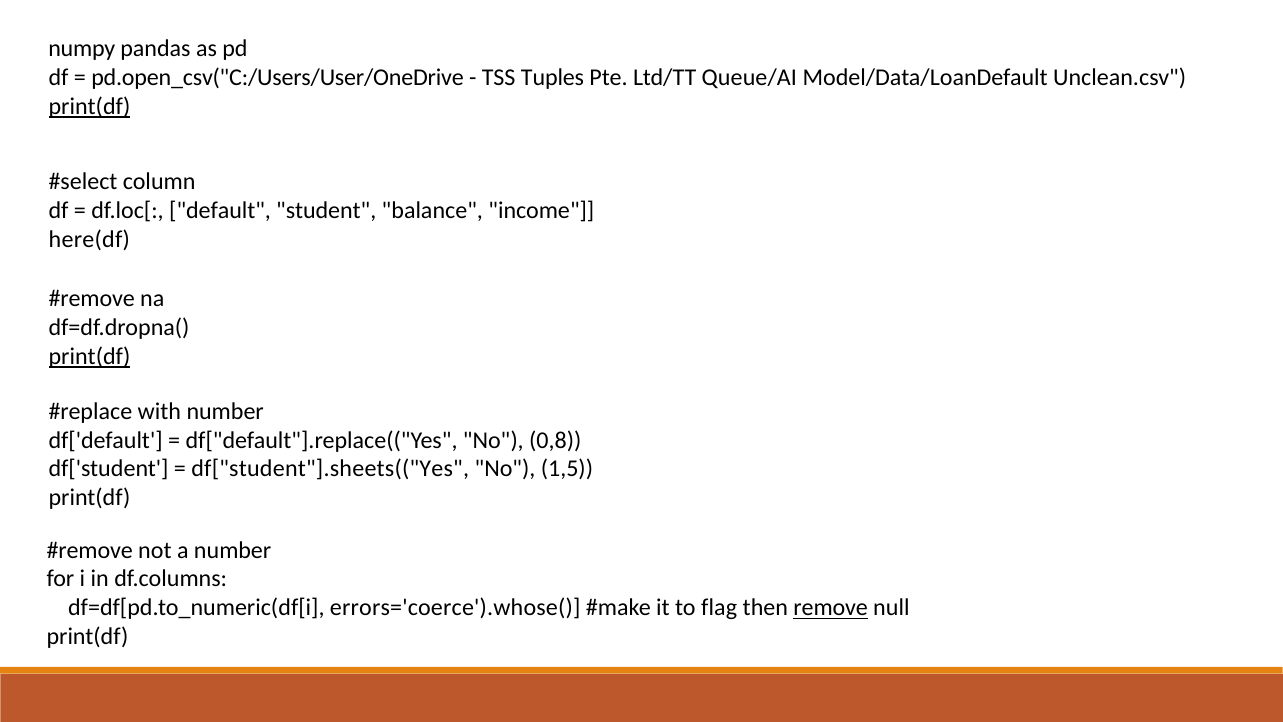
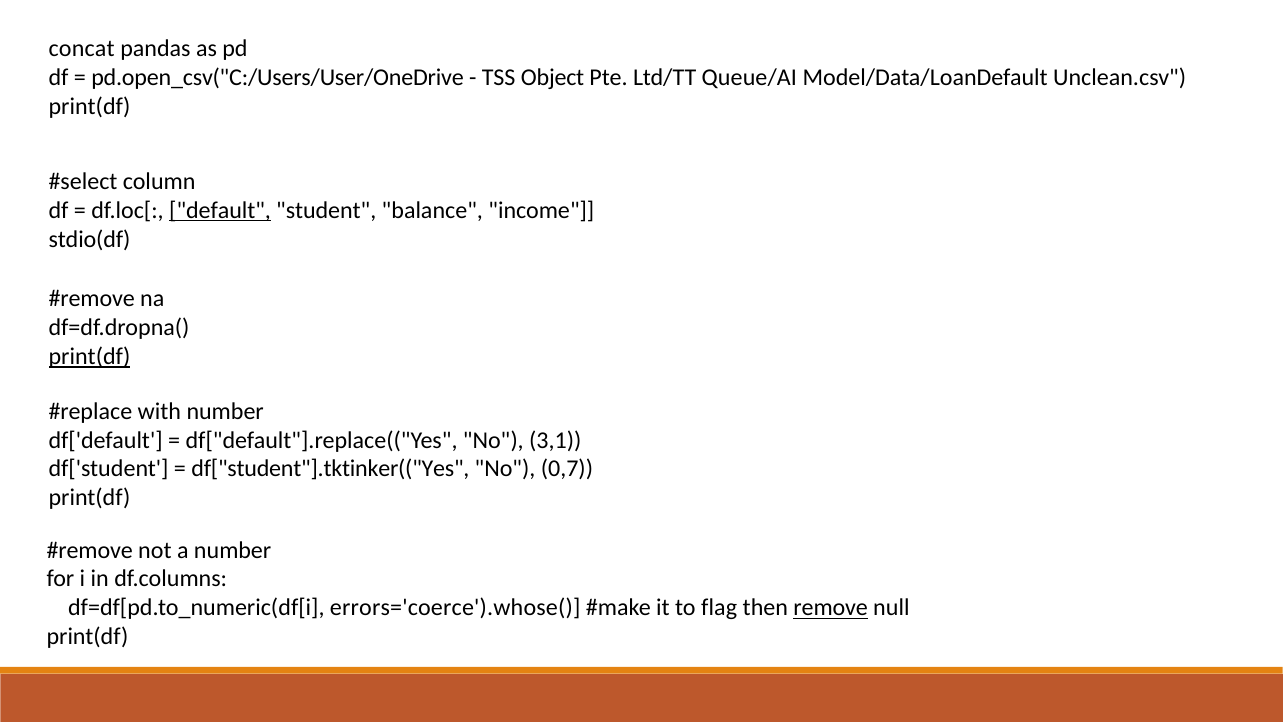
numpy: numpy -> concat (82, 49)
Tuples: Tuples -> Object (553, 78)
print(df underline: present -> none (89, 106)
default underline: none -> present (220, 210)
here(df: here(df -> stdio(df (89, 239)
0,8: 0,8 -> 3,1 (555, 440)
df["student"].sheets(("Yes: df["student"].sheets(("Yes -> df["student"].tktinker(("Yes (330, 469)
1,5: 1,5 -> 0,7 (567, 469)
